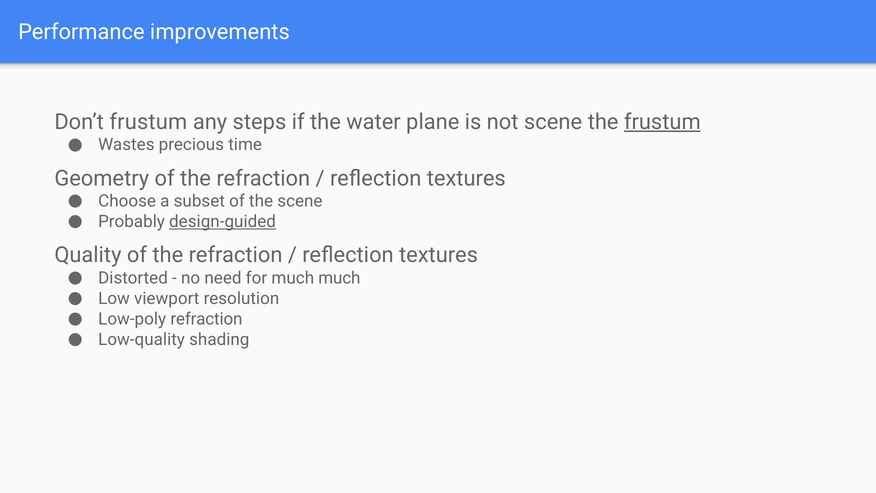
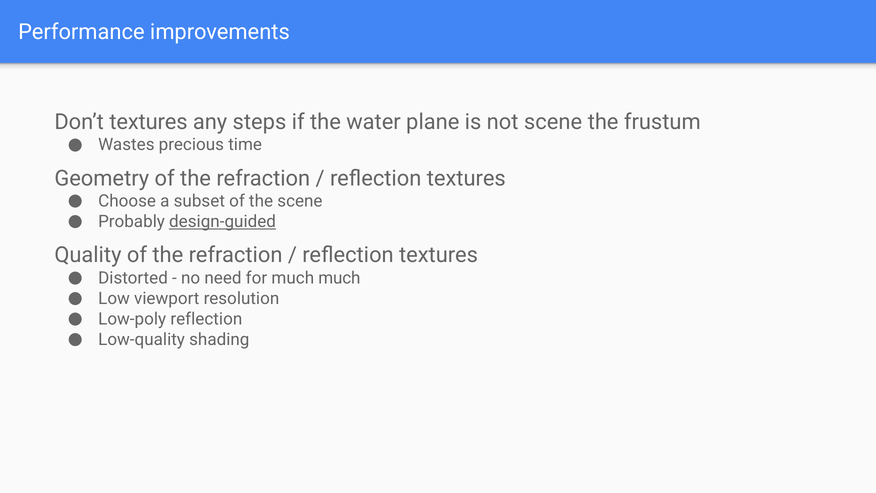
Don’t frustum: frustum -> textures (148, 122)
frustum underline: present -> none (662, 122)
Low-poly refraction: refraction -> reflection (206, 319)
